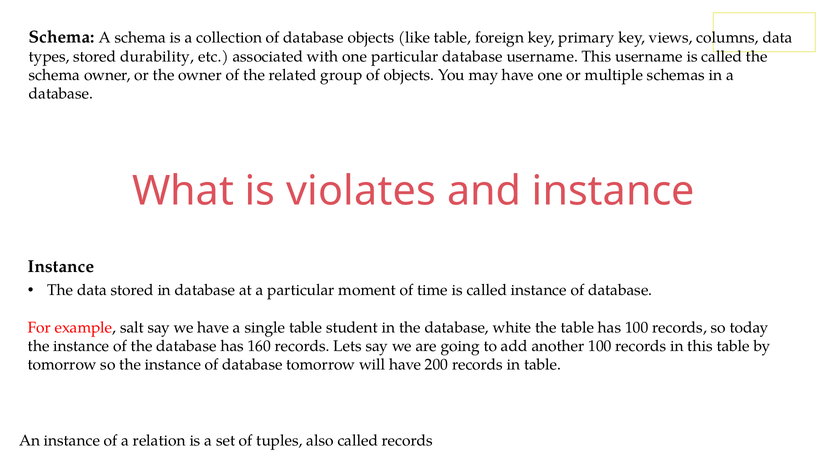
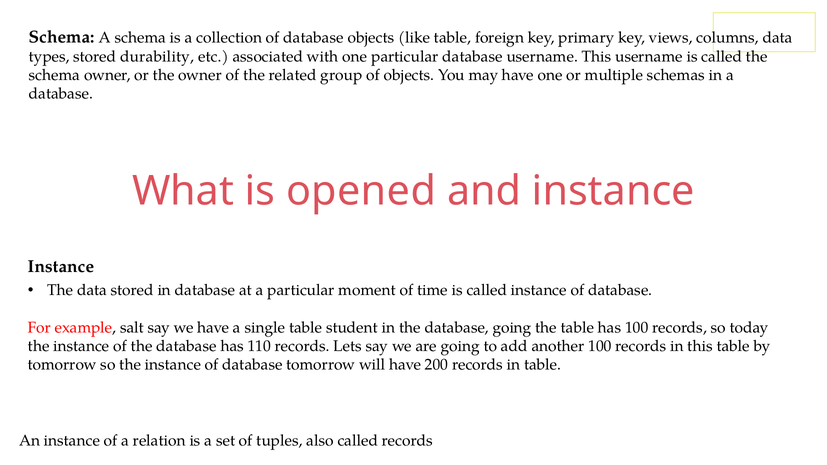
violates: violates -> opened (361, 191)
database white: white -> going (512, 328)
160: 160 -> 110 (259, 346)
